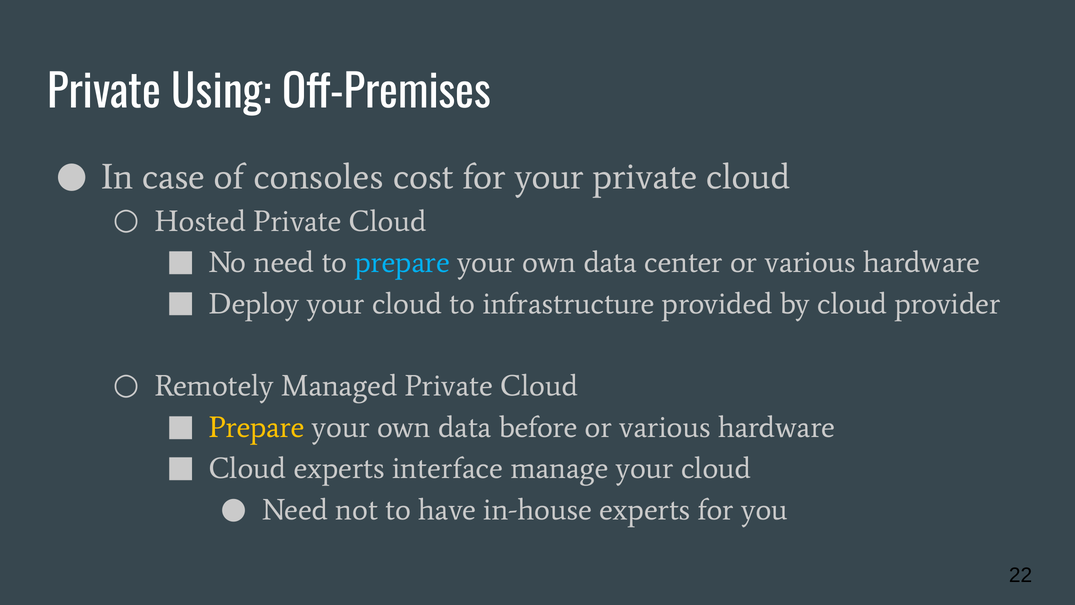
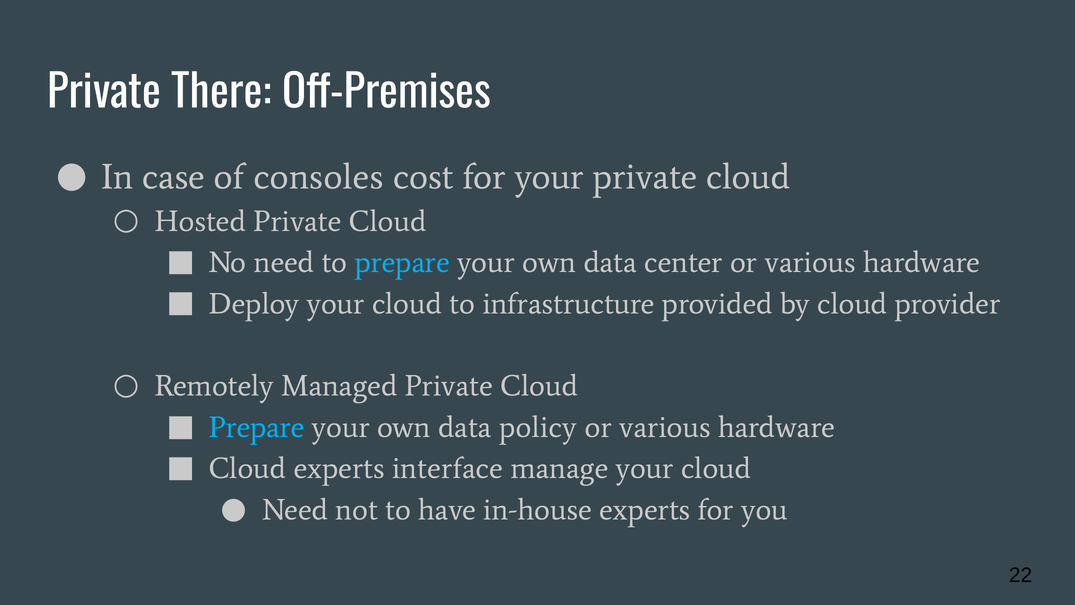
Using: Using -> There (221, 93)
Prepare colour: yellow -> light blue (257, 427)
before: before -> policy (538, 427)
